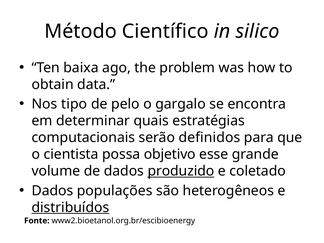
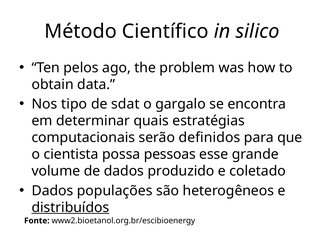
baixa: baixa -> pelos (81, 68)
pelo: pelo -> sdat (125, 104)
objetivo: objetivo -> pessoas (170, 154)
produzido underline: present -> none (181, 171)
